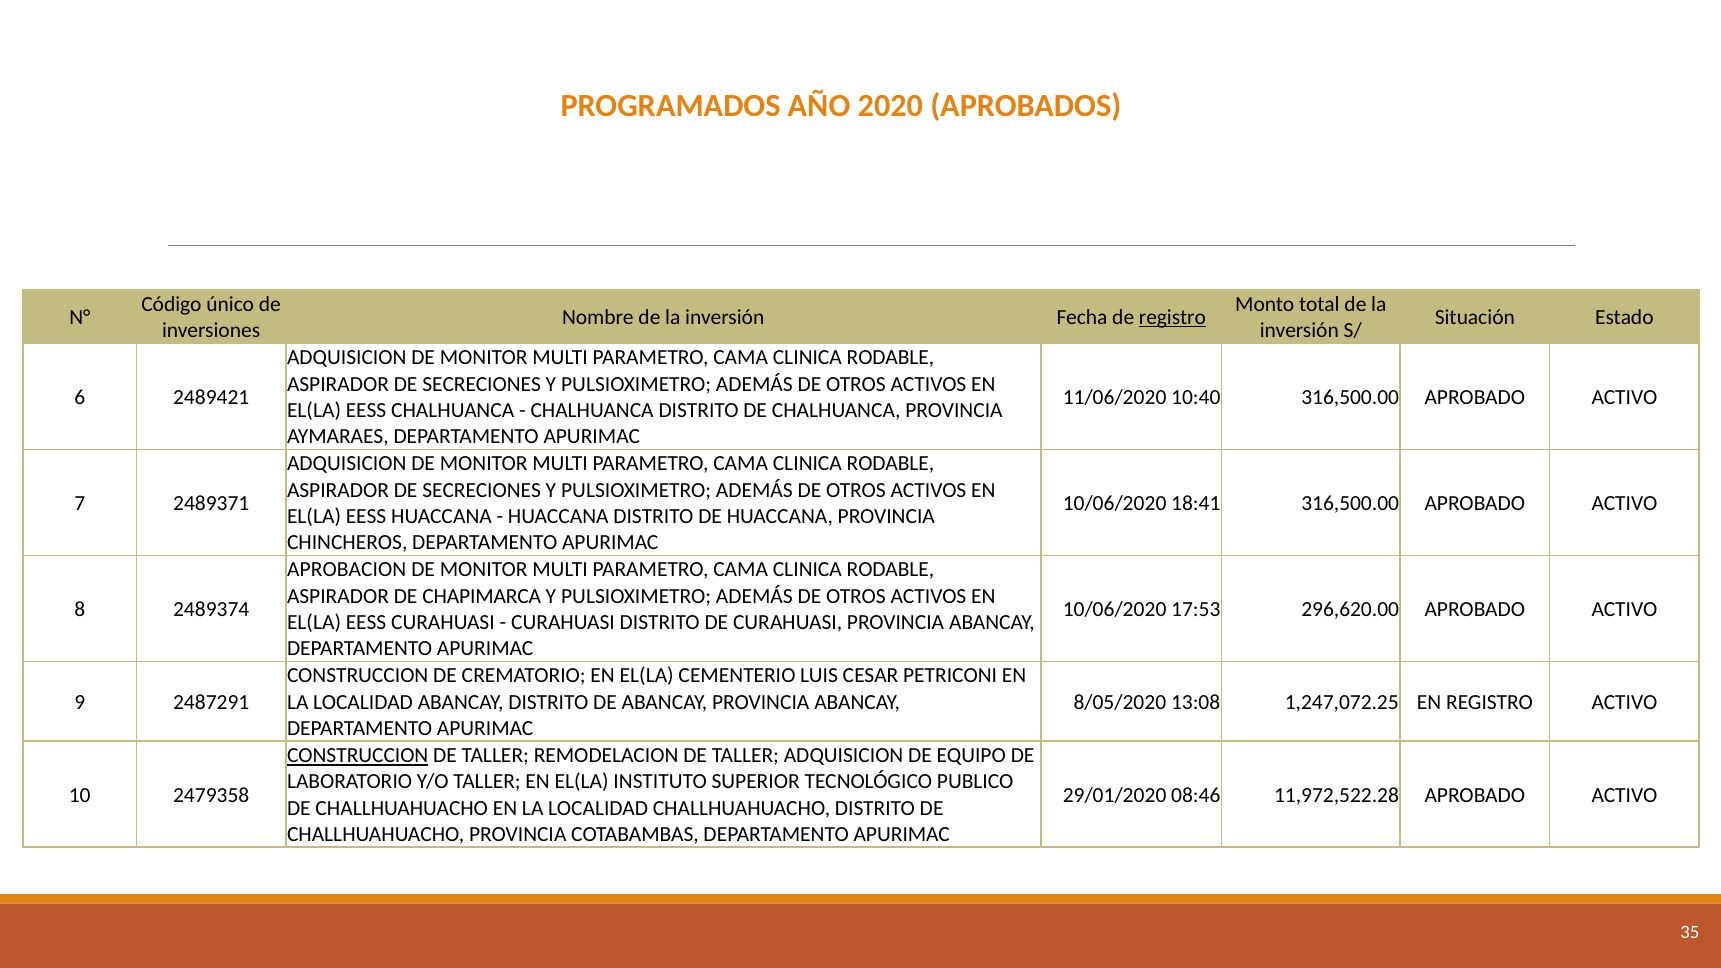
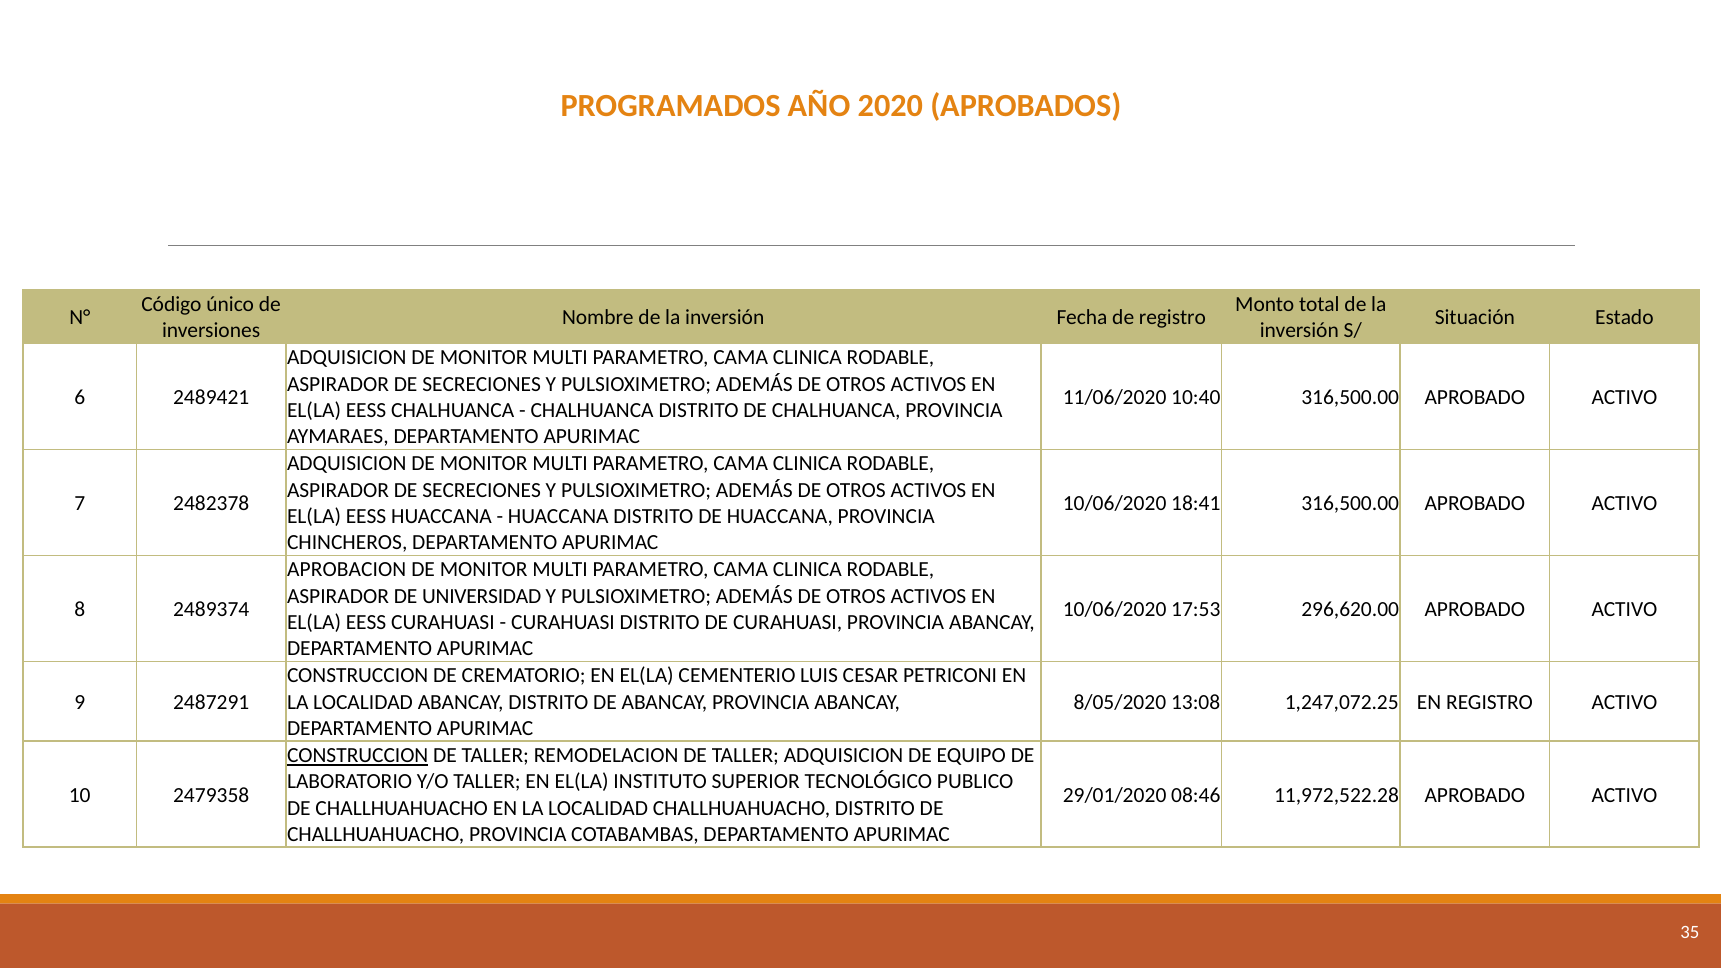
registro underline: present -> none (1172, 317)
2489371: 2489371 -> 2482378 (211, 503)
CHAPIMARCA: CHAPIMARCA -> UNIVERSIDAD (482, 596)
